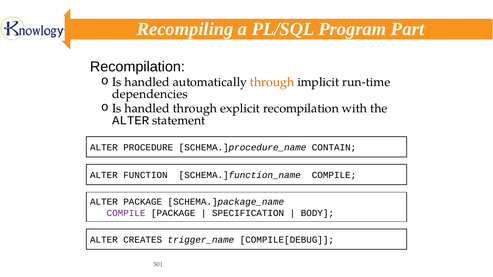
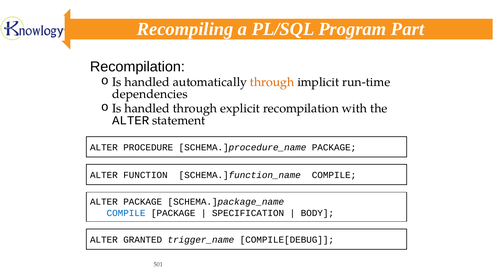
SCHEMA.]procedure_name CONTAIN: CONTAIN -> PACKAGE (334, 148)
COMPILE colour: purple -> blue (126, 213)
CREATES: CREATES -> GRANTED (143, 240)
